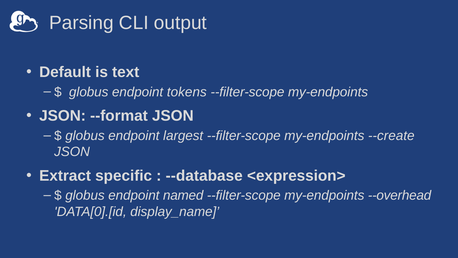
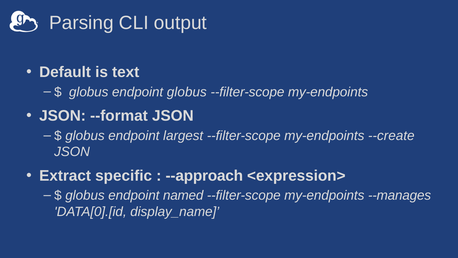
endpoint tokens: tokens -> globus (187, 92)
--database: --database -> --approach (204, 176)
--overhead: --overhead -> --manages (400, 195)
